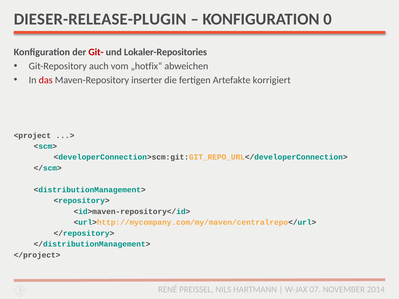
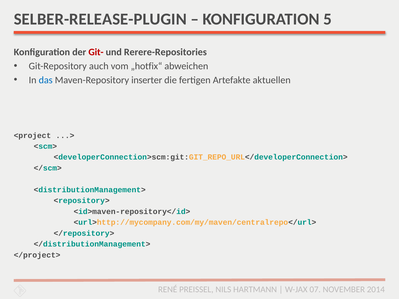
DIESER-RELEASE-PLUGIN: DIESER-RELEASE-PLUGIN -> SELBER-RELEASE-PLUGIN (100, 19)
0: 0 -> 5 (327, 19)
Lokaler-Repositories: Lokaler-Repositories -> Rerere-Repositories (165, 52)
das colour: red -> blue (46, 80)
korrigiert: korrigiert -> aktuellen (272, 80)
